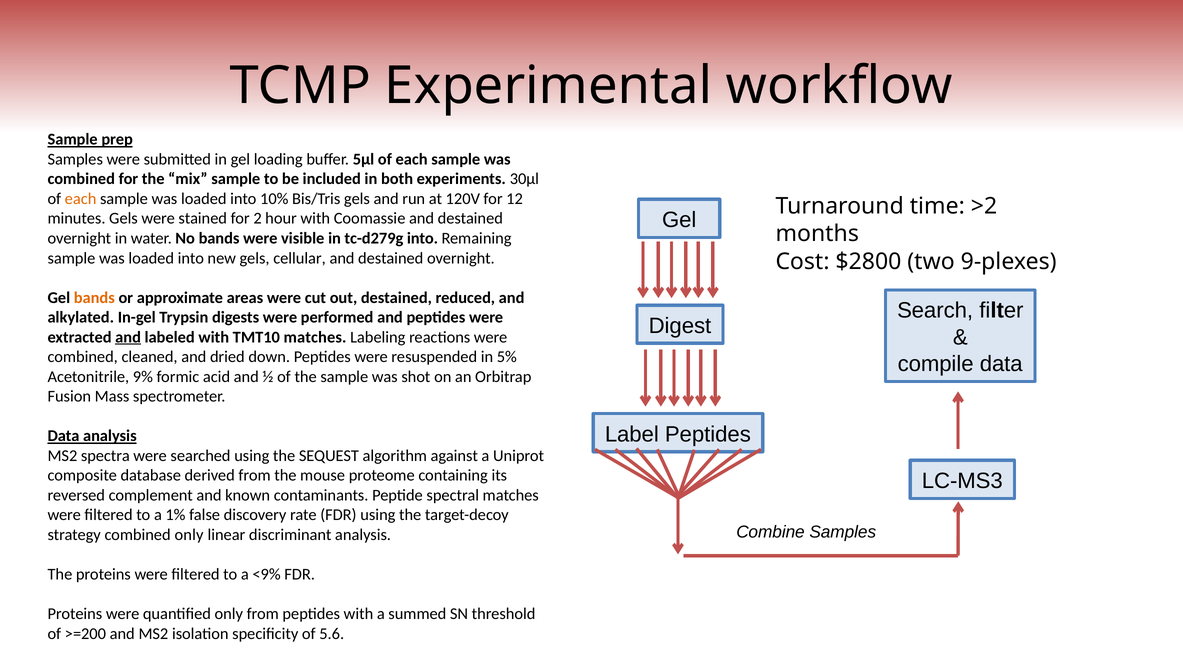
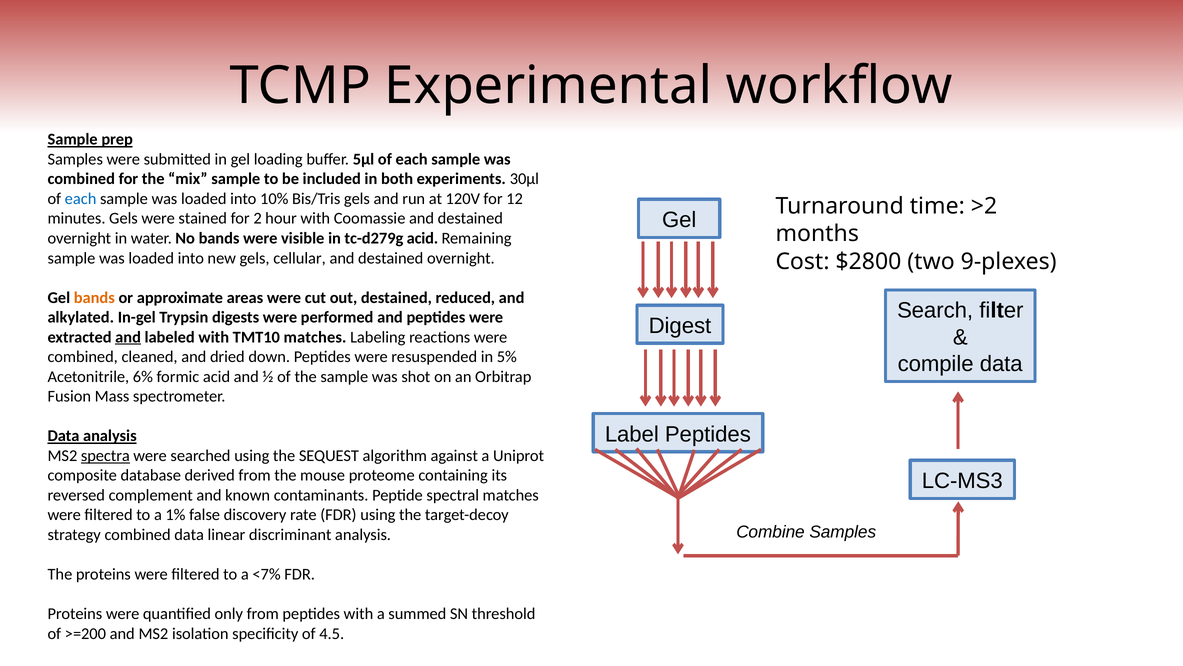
each colour: orange -> blue (81, 199)
tc-d279g into: into -> acid (422, 238)
9%: 9% -> 6% (143, 376)
spectra underline: none -> present (105, 455)
combined only: only -> data (189, 534)
<9%: <9% -> <7% (267, 574)
5.6: 5.6 -> 4.5 (332, 633)
